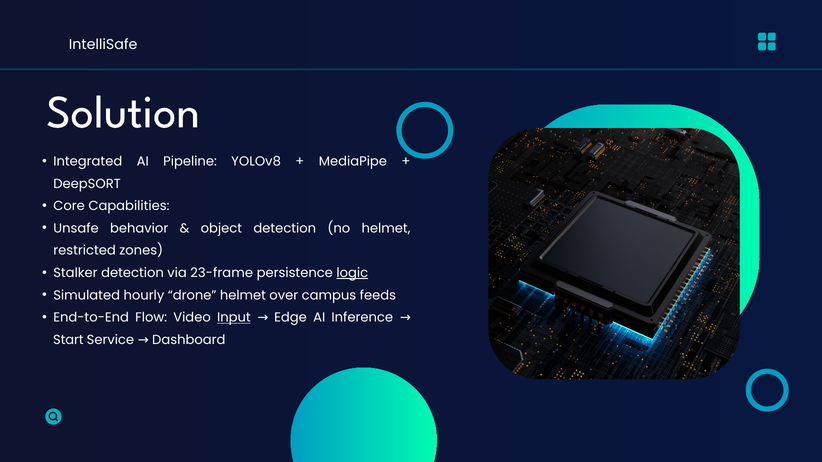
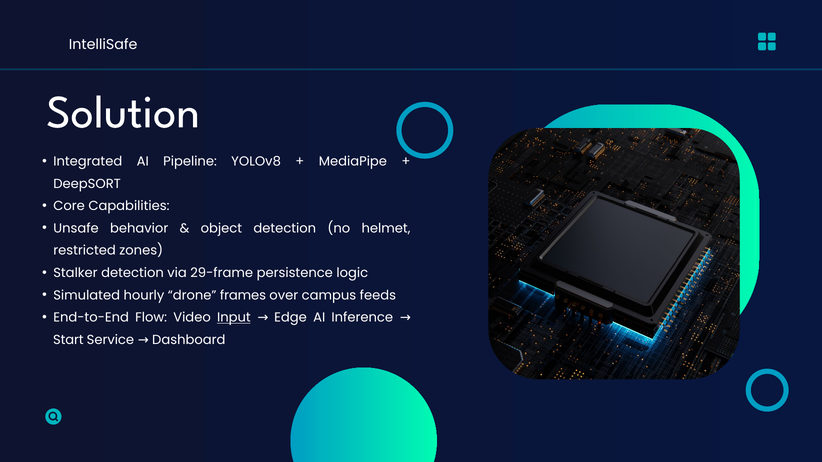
23-frame: 23-frame -> 29-frame (222, 273)
logic underline: present -> none (352, 273)
drone helmet: helmet -> frames (243, 295)
